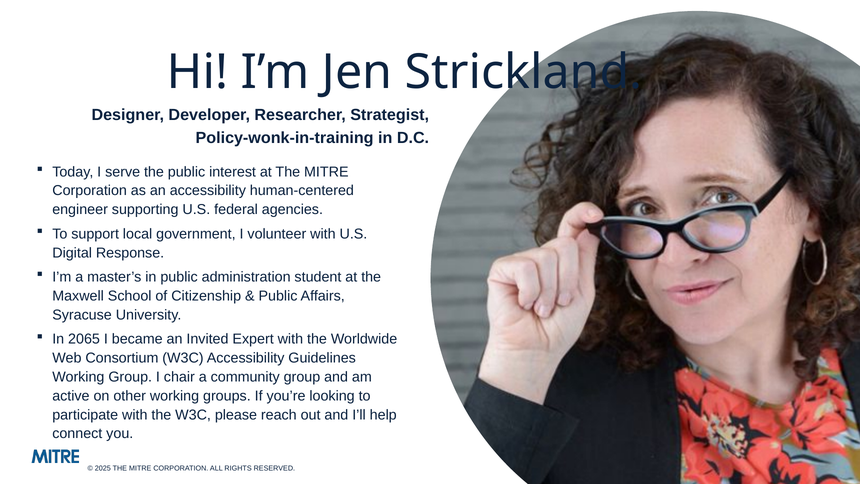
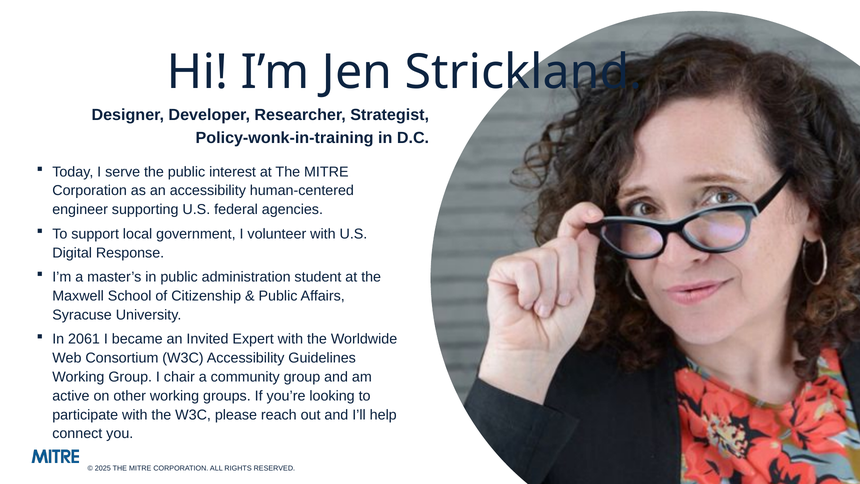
2065: 2065 -> 2061 (84, 339)
